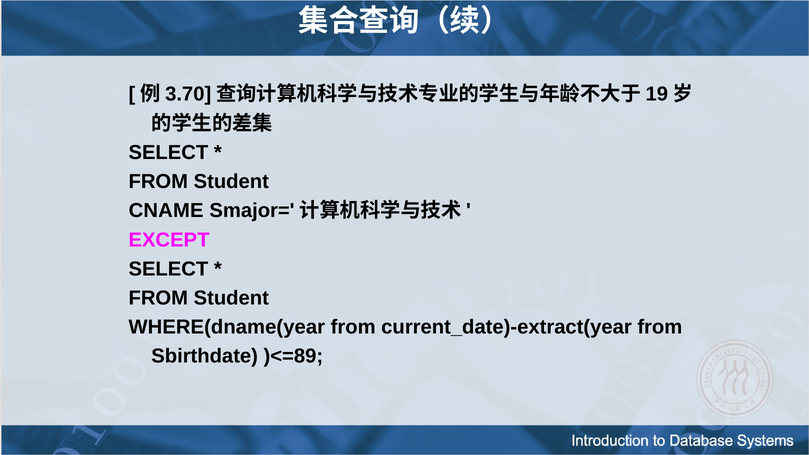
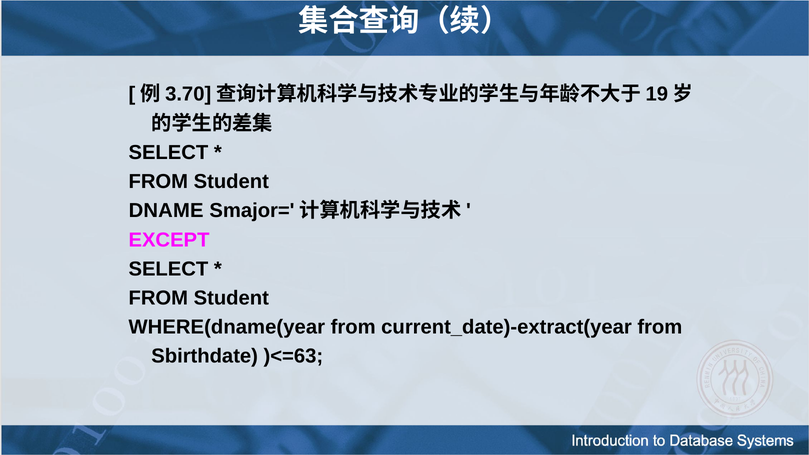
CNAME: CNAME -> DNAME (166, 211)
)<=89: )<=89 -> )<=63 (293, 356)
